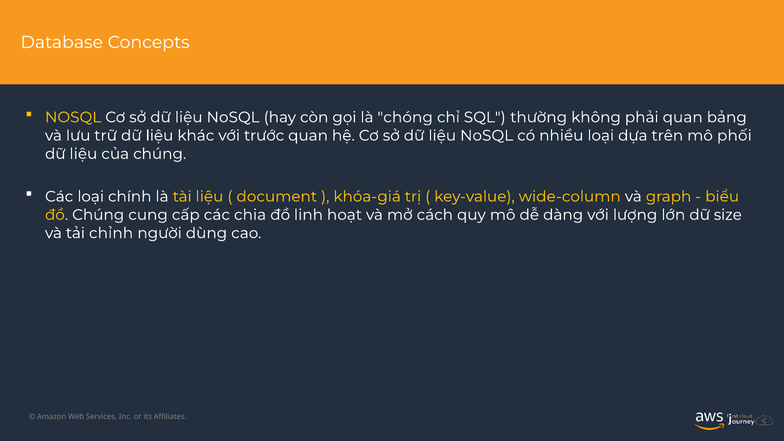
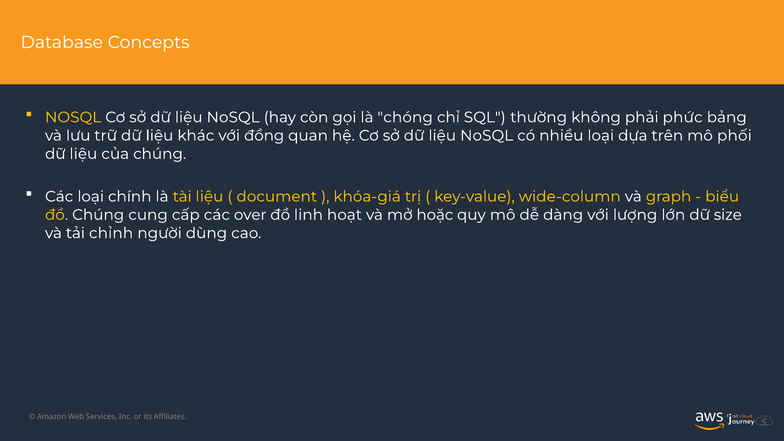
phải quan: quan -> phức (683, 117)
trước: trước -> đồng (264, 136)
chia: chia -> over (250, 215)
cách: cách -> hoặc (435, 215)
